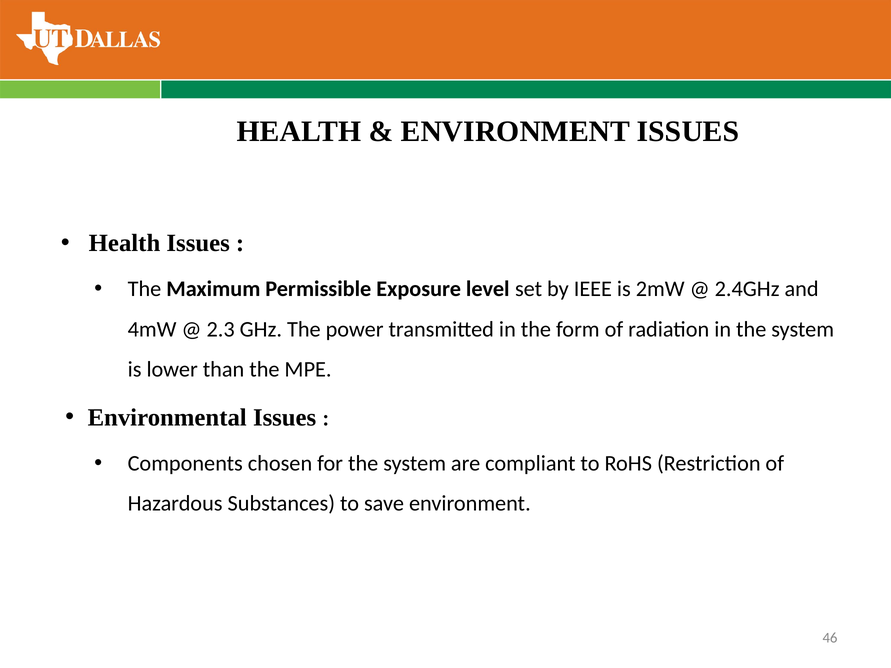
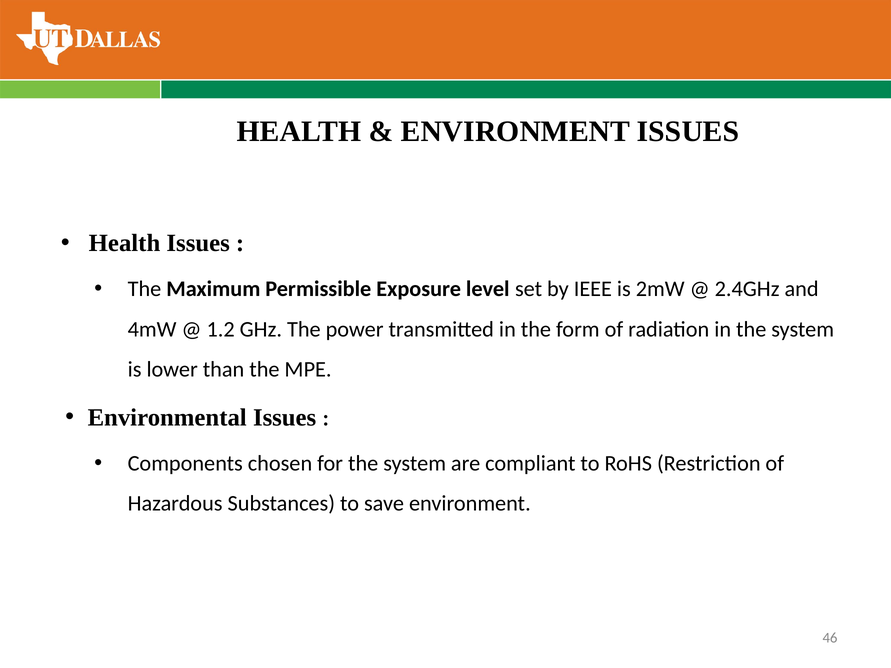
2.3: 2.3 -> 1.2 (221, 329)
